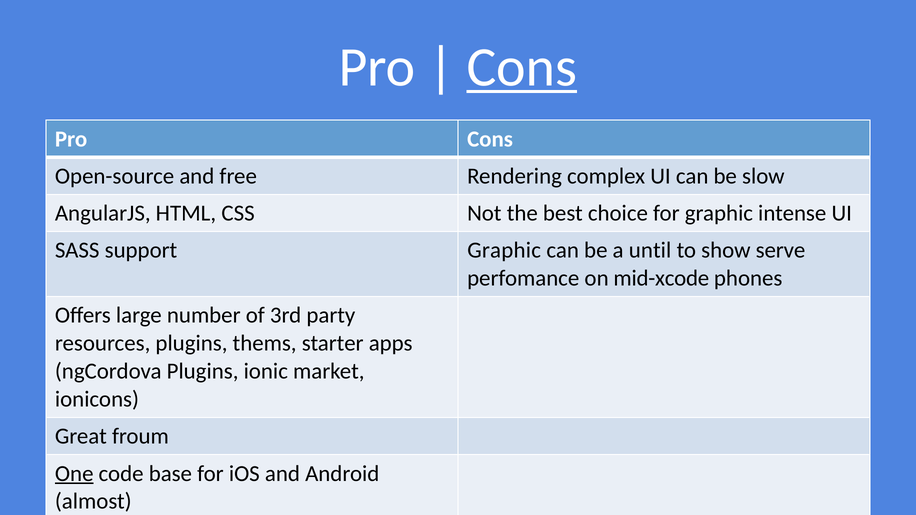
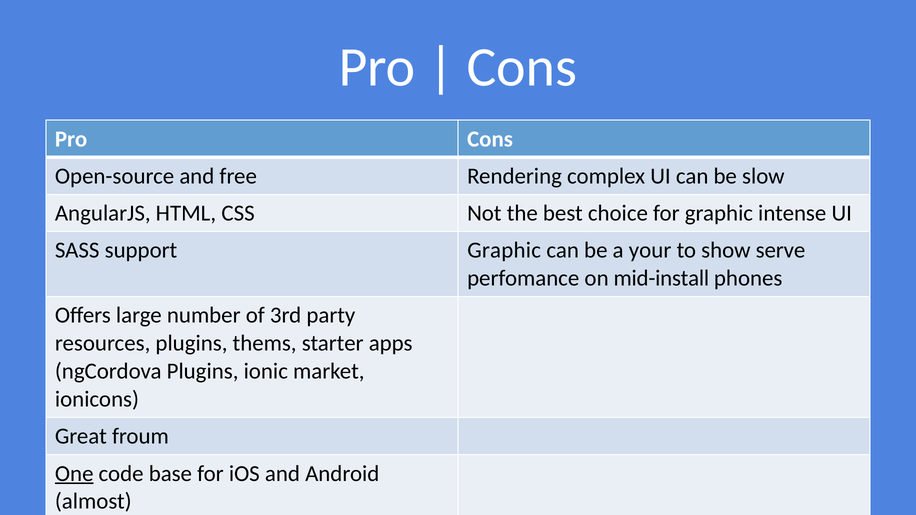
Cons underline: present -> none (522, 67)
until: until -> your (650, 251)
mid-xcode: mid-xcode -> mid-install (661, 278)
